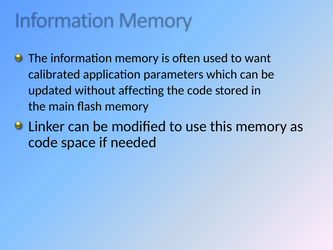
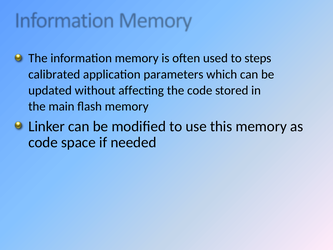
want: want -> steps (258, 58)
